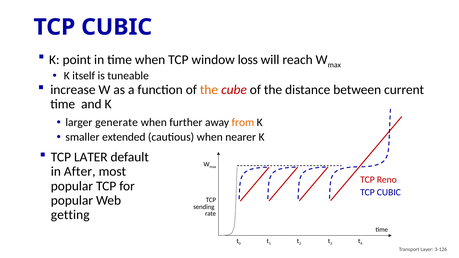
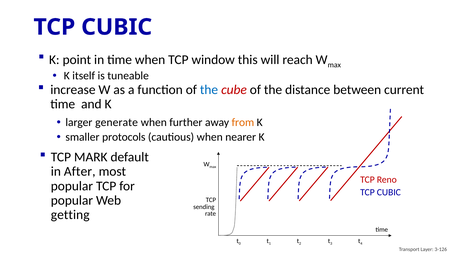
loss: loss -> this (248, 60)
the colour: orange -> blue (209, 90)
extended: extended -> protocols (124, 137)
LATER: LATER -> MARK (91, 157)
